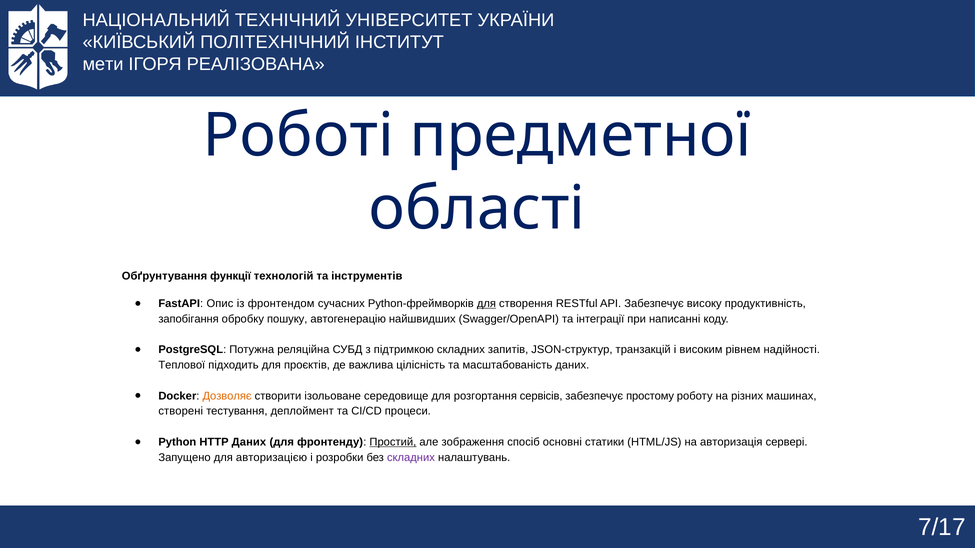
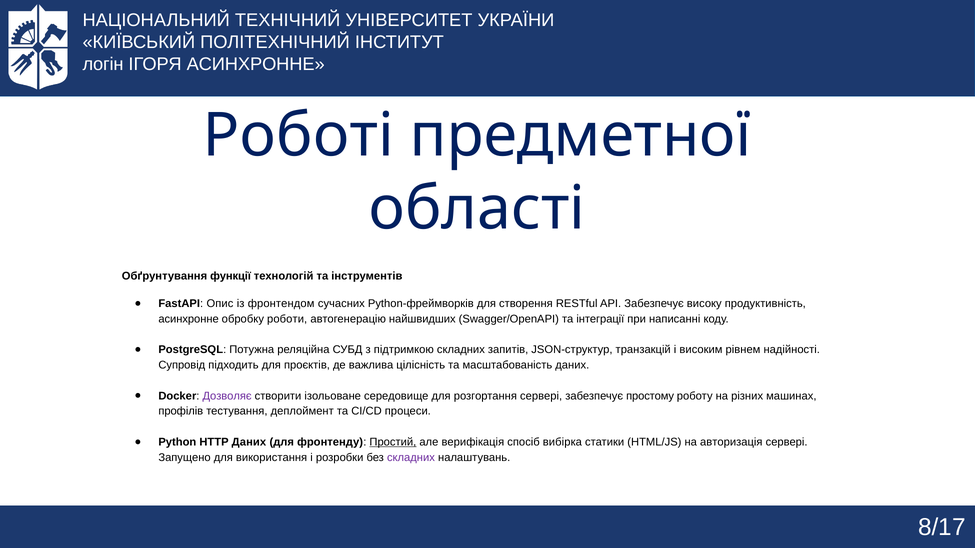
мети: мети -> логін (103, 64)
ІГОРЯ РЕАЛІЗОВАНА: РЕАЛІЗОВАНА -> АСИНХРОННЕ (256, 64)
для underline: present -> none (486, 304)
запобігання: запобігання -> асинхронне (189, 319)
пошуку: пошуку -> роботи (287, 319)
Теплової: Теплової -> Супровід (182, 365)
Дозволяє colour: orange -> purple (227, 396)
розгортання сервісів: сервісів -> сервері (541, 396)
створені: створені -> профілів (181, 412)
зображення: зображення -> верифікація (473, 442)
основні: основні -> вибірка (562, 442)
авторизацією: авторизацією -> використання (272, 458)
7/17: 7/17 -> 8/17 (942, 528)
